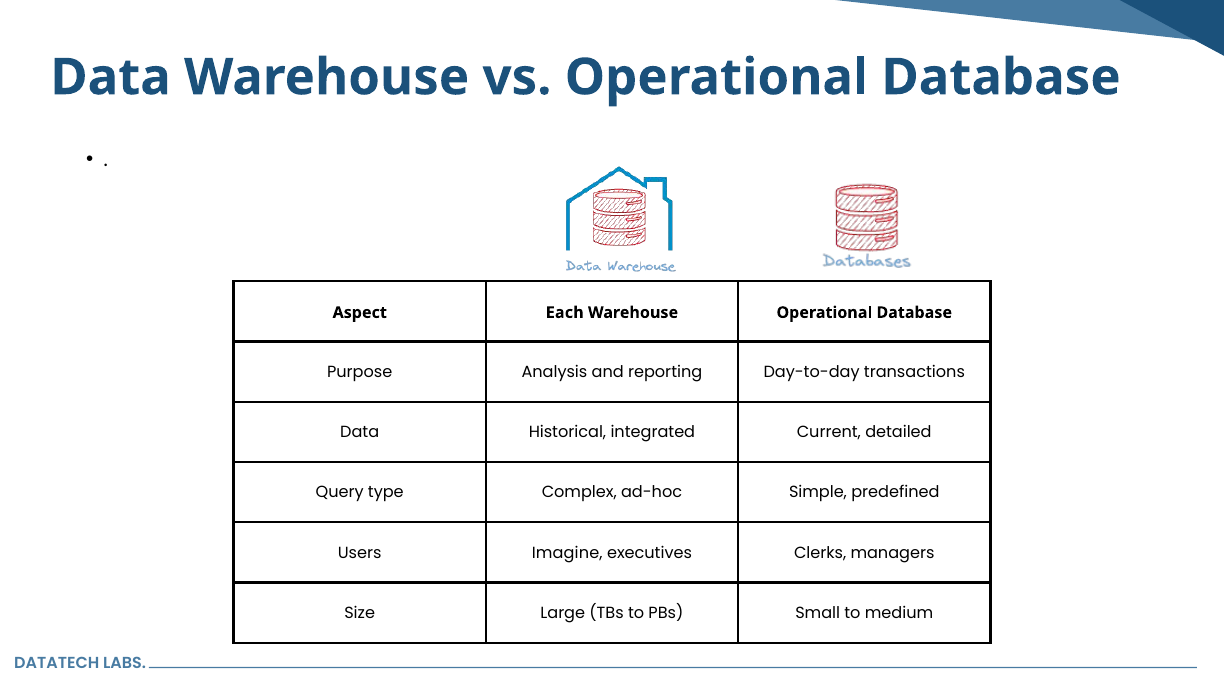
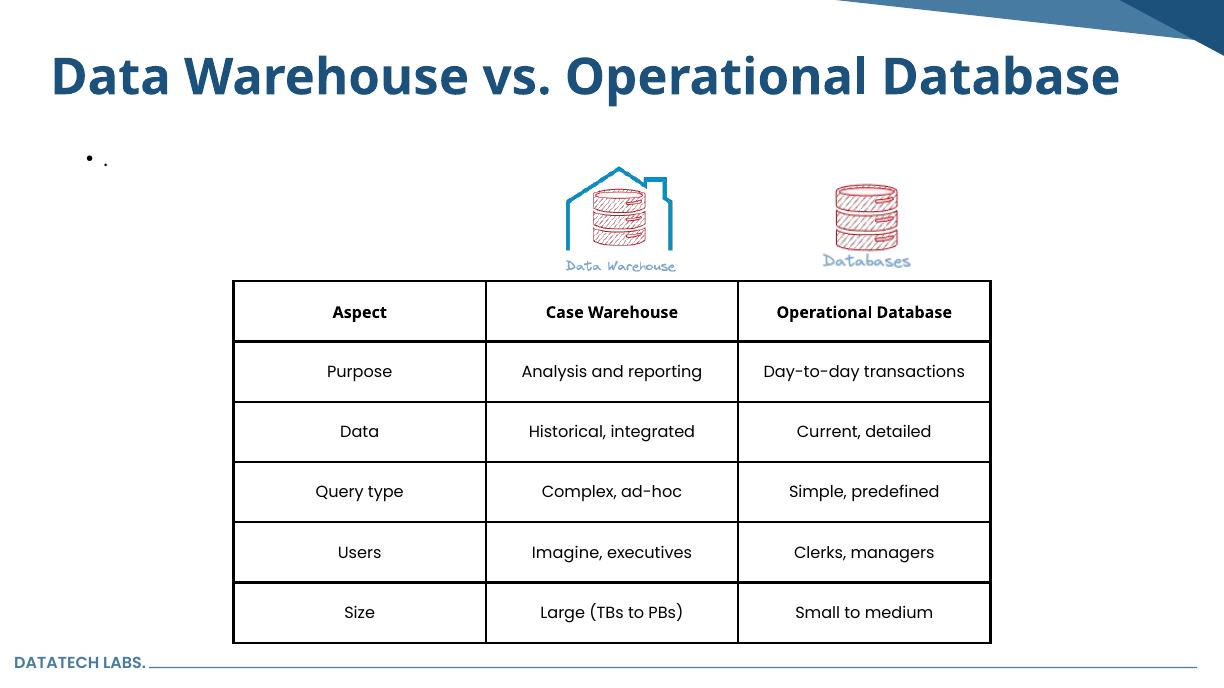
Each: Each -> Case (565, 313)
